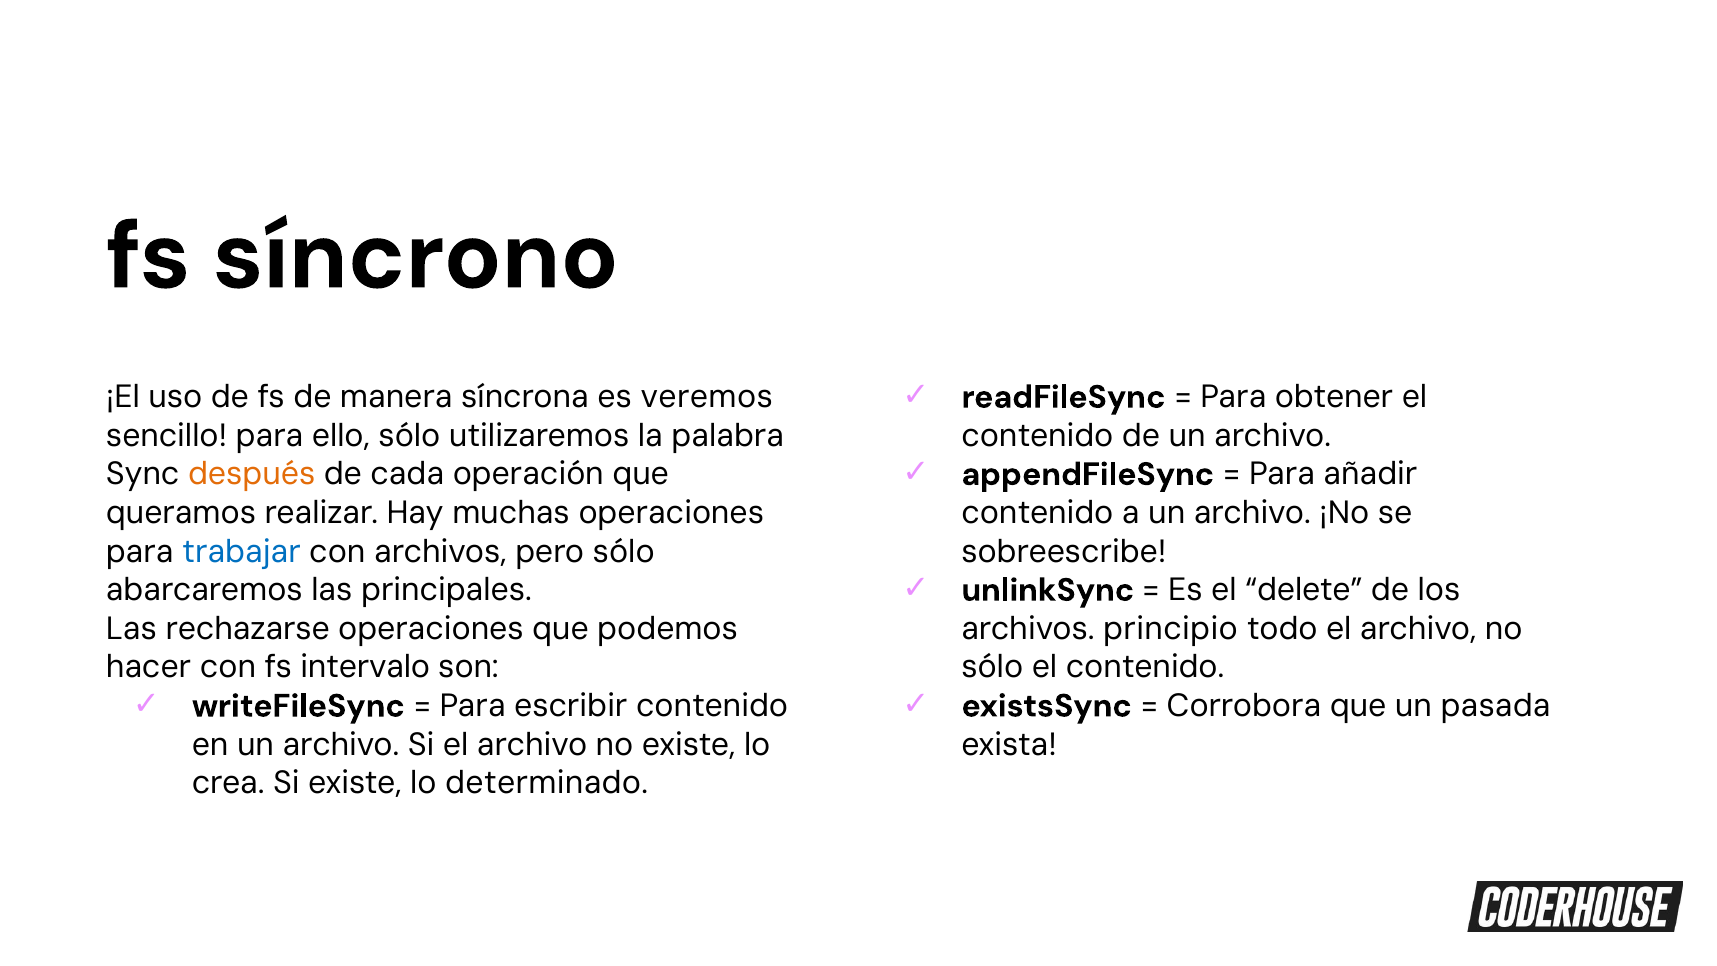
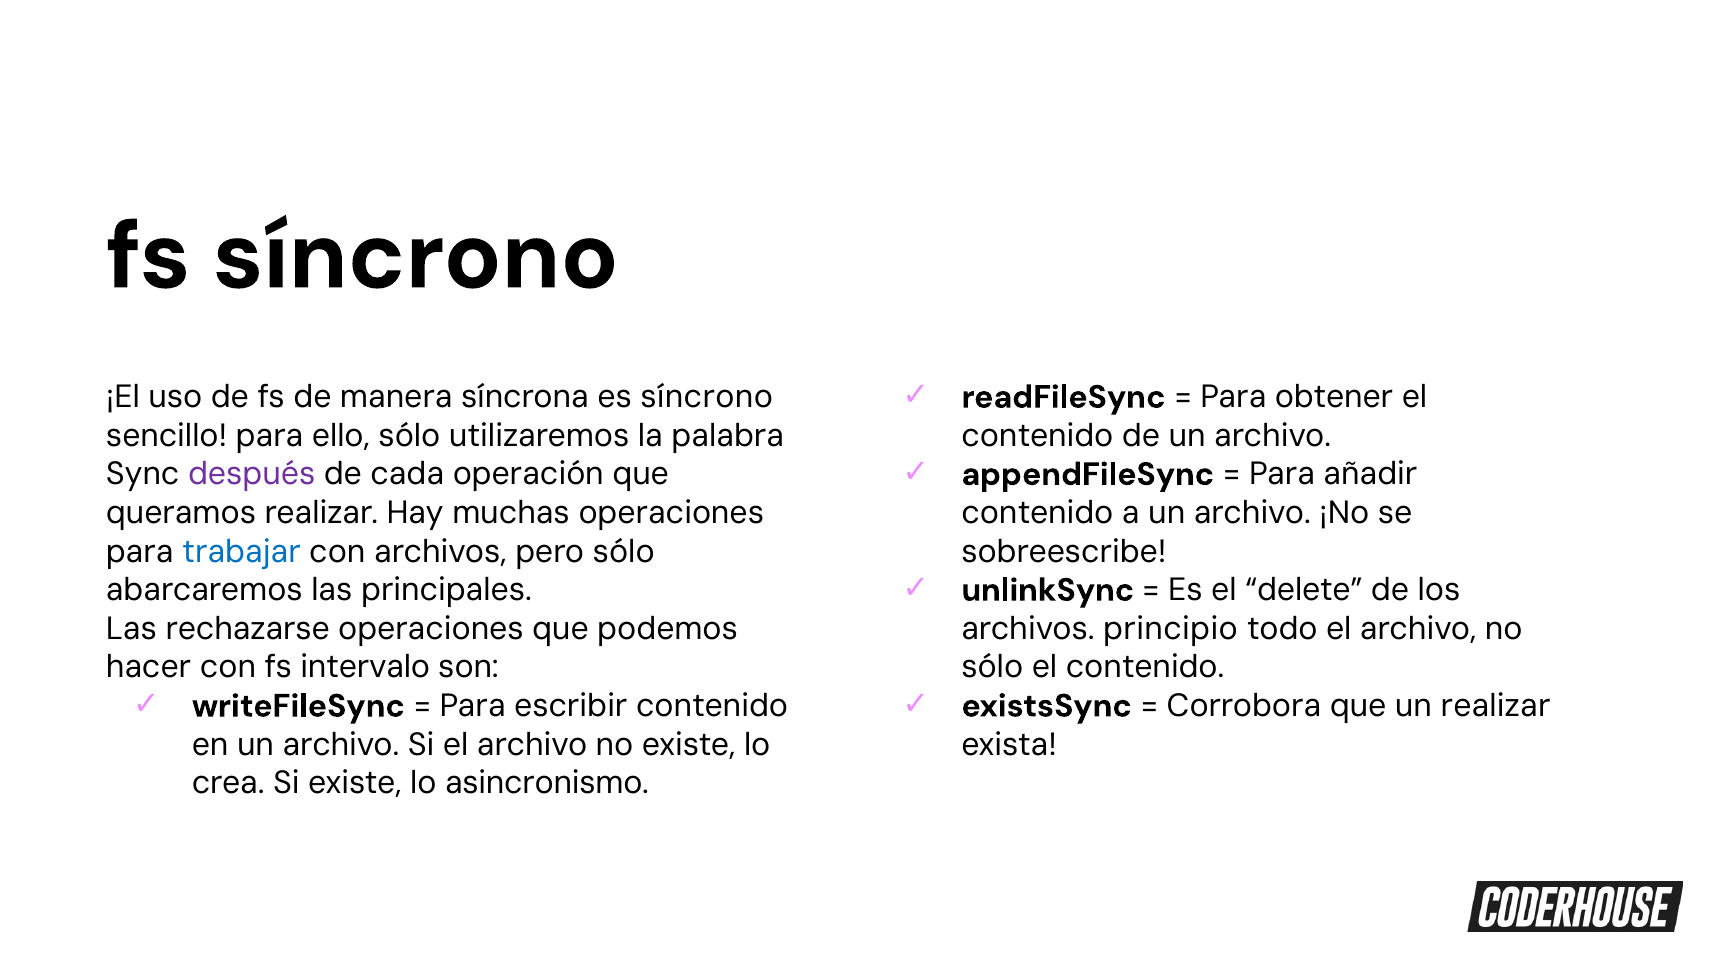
es veremos: veremos -> síncrono (707, 397)
después colour: orange -> purple (252, 474)
un pasada: pasada -> realizar (1496, 706)
determinado: determinado -> asincronismo (547, 783)
